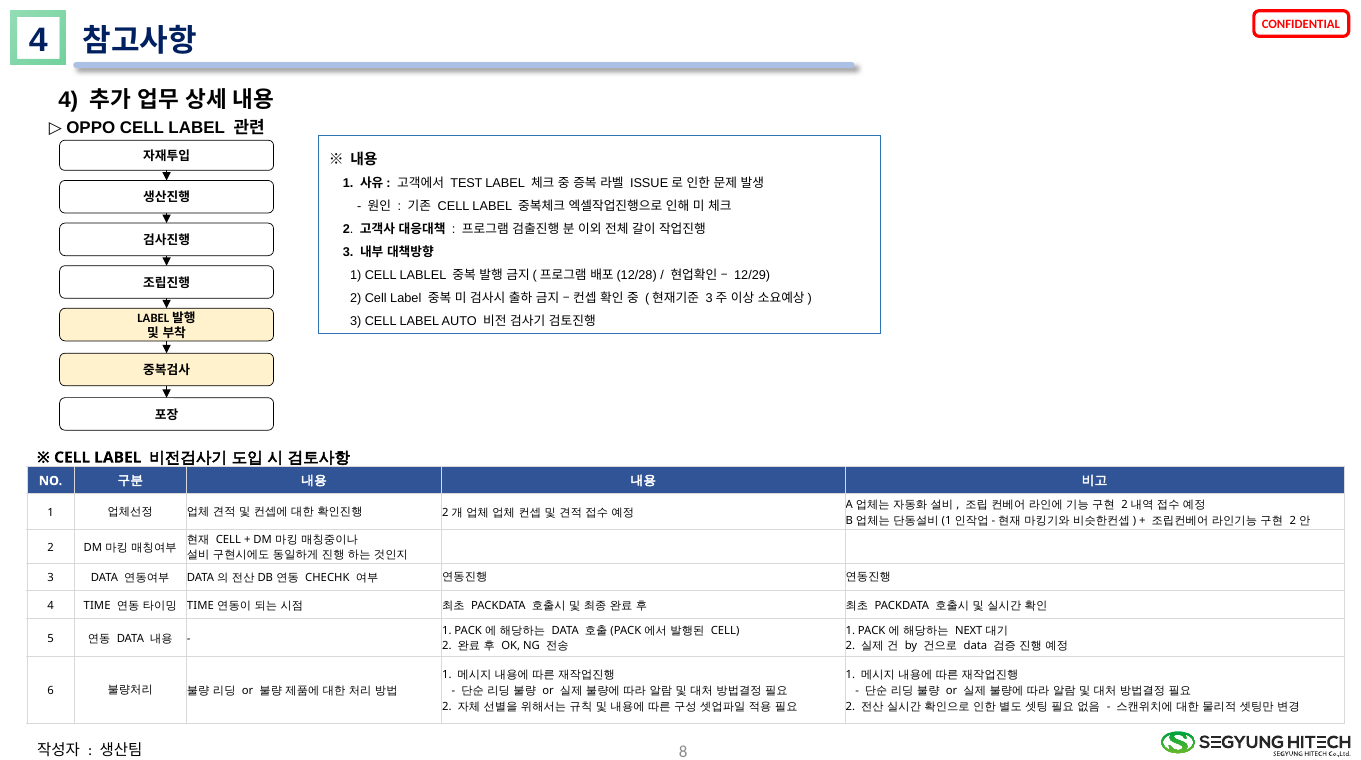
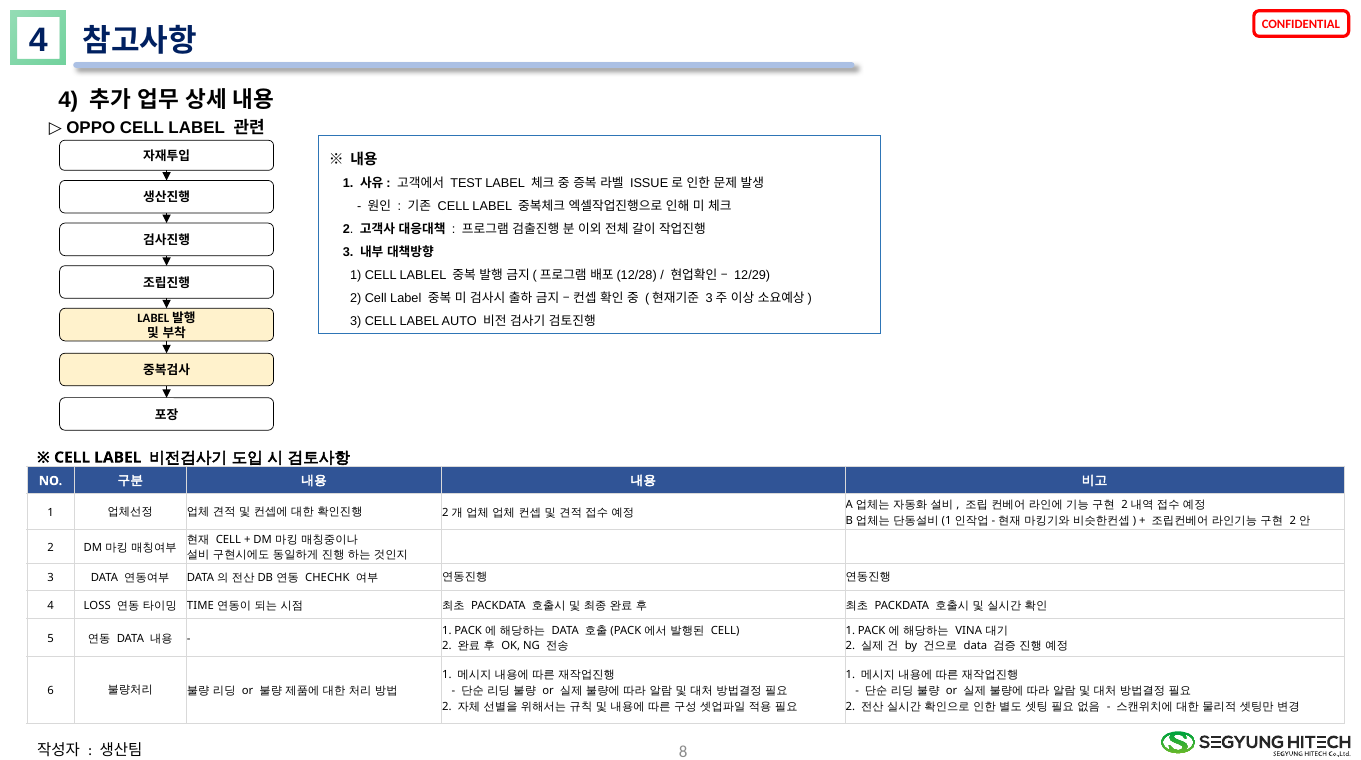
4 TIME: TIME -> LOSS (97, 606)
NEXT: NEXT -> VINA (969, 631)
